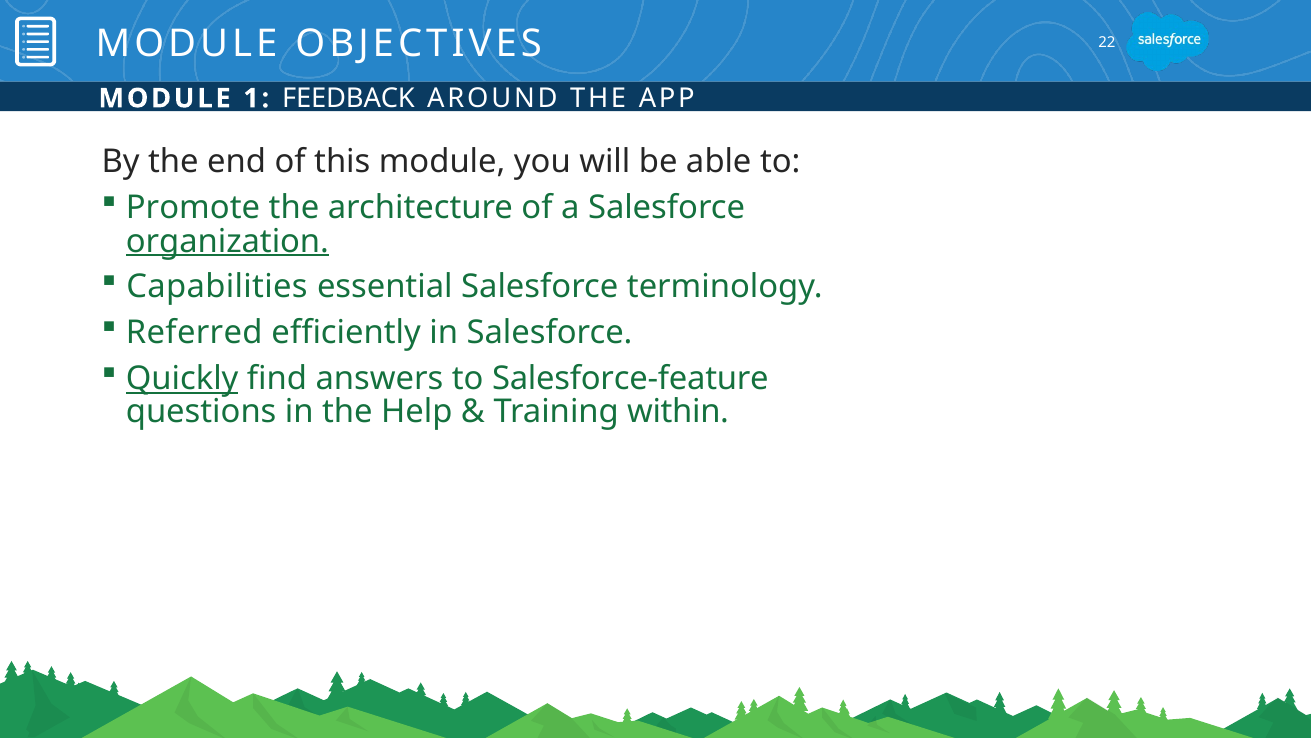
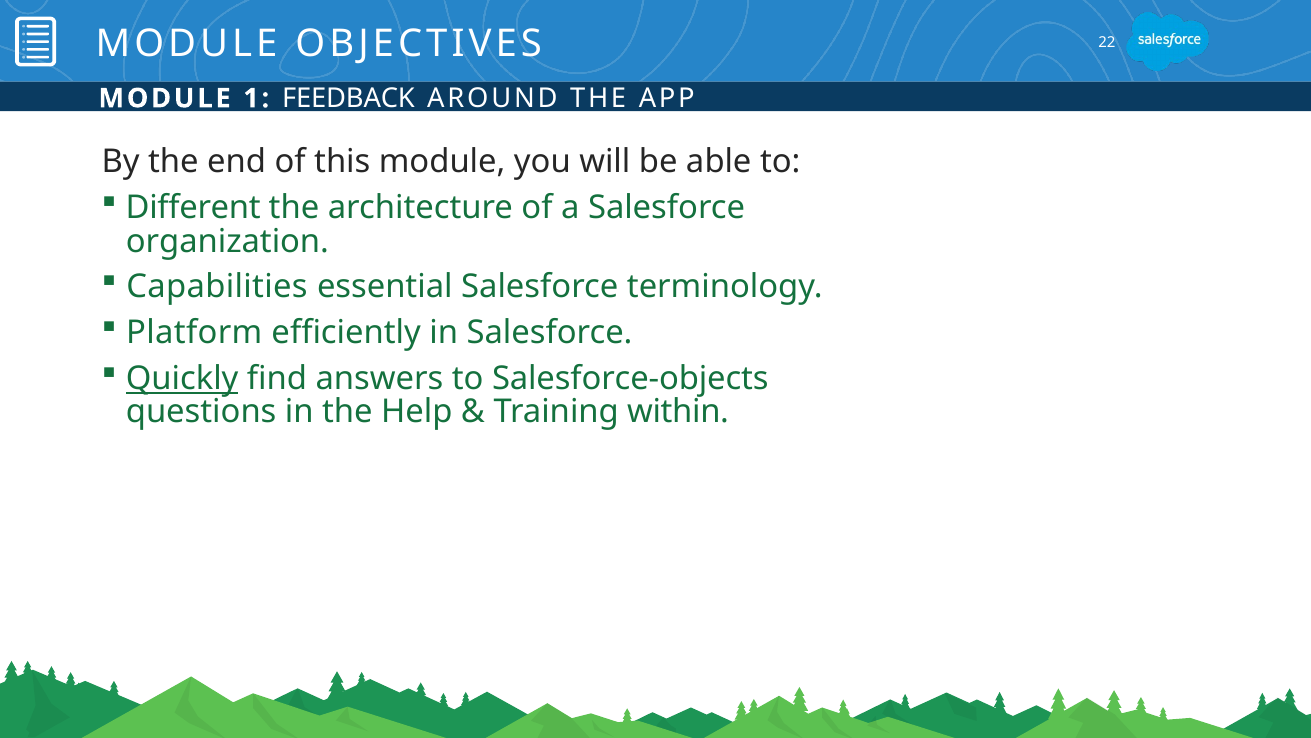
Promote: Promote -> Different (193, 208)
organization underline: present -> none (227, 241)
Referred: Referred -> Platform (194, 333)
Salesforce-feature: Salesforce-feature -> Salesforce-objects (630, 378)
